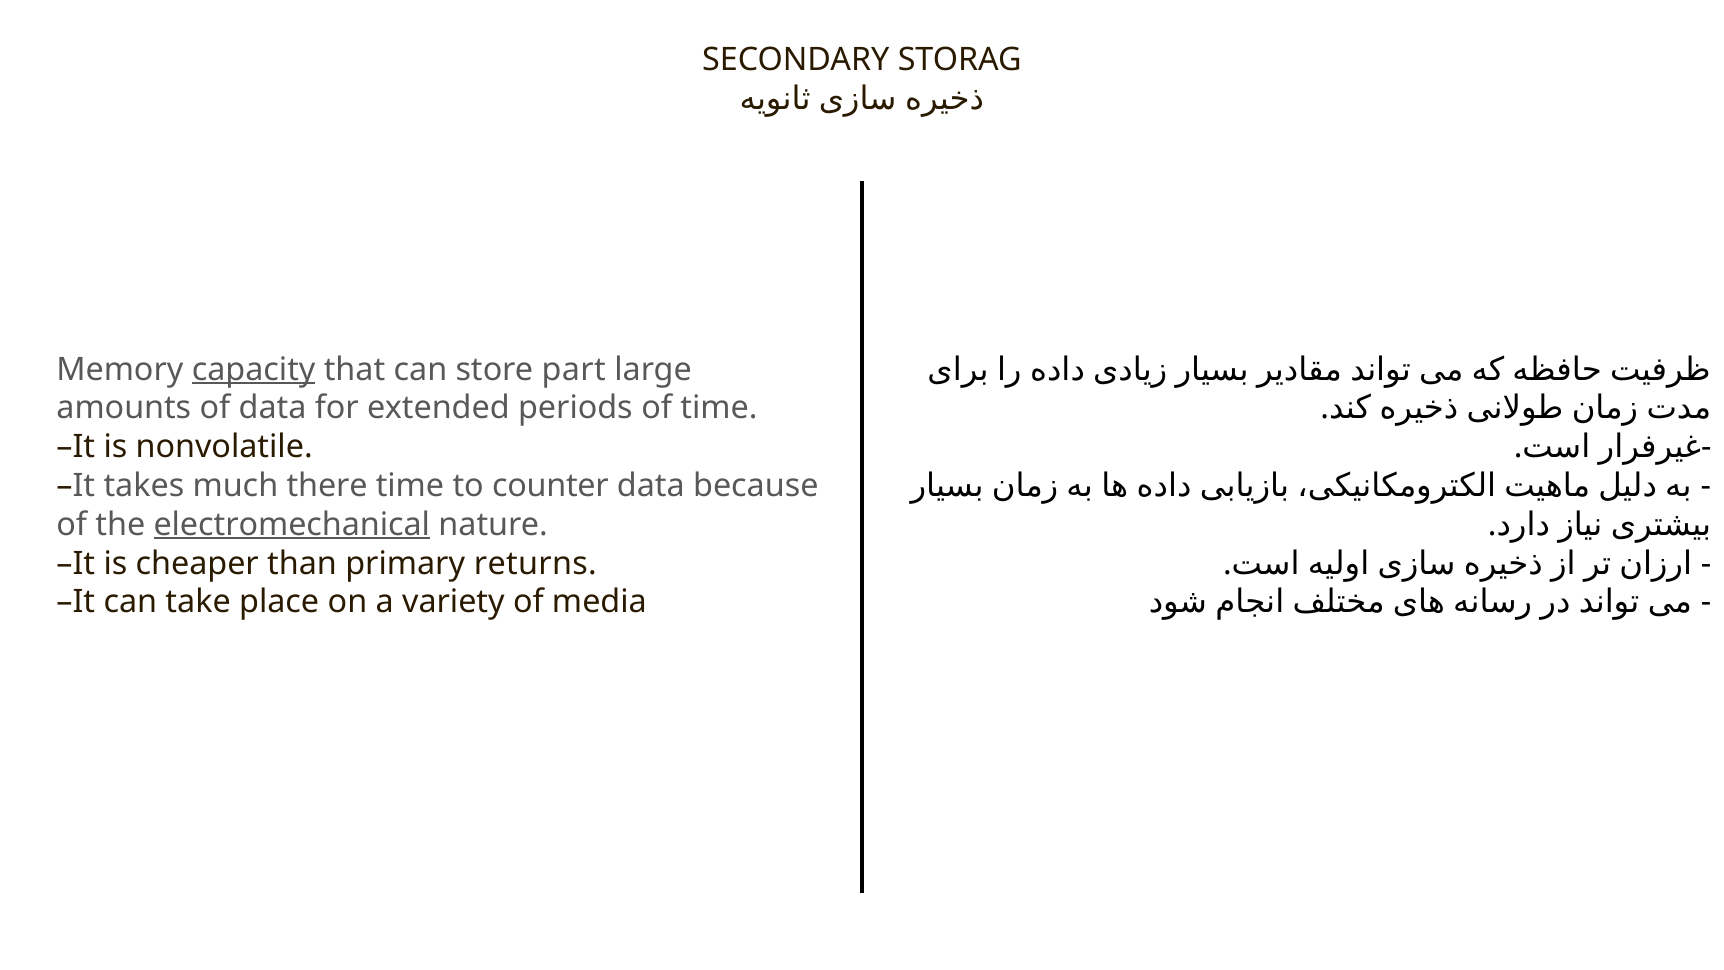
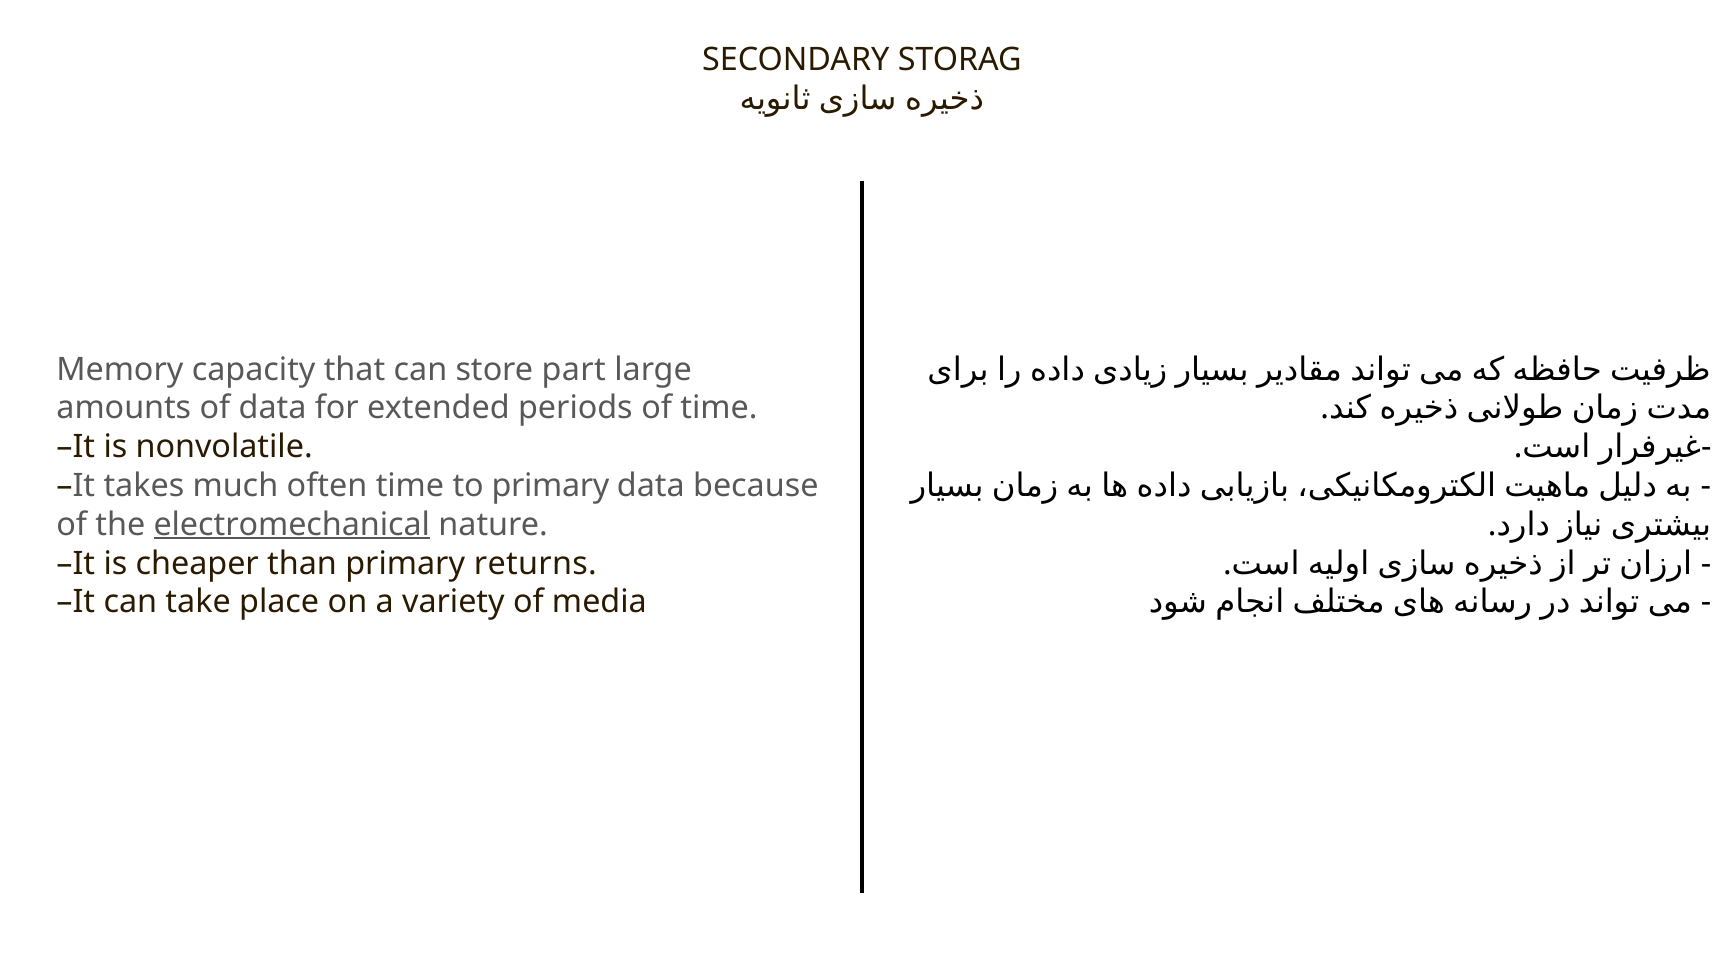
capacity underline: present -> none (254, 369)
there: there -> often (327, 486)
to counter: counter -> primary (550, 486)
